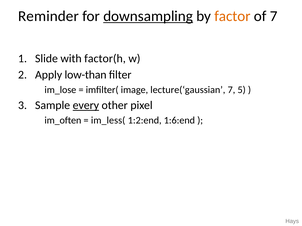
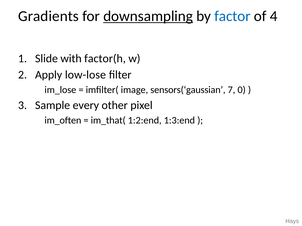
Reminder: Reminder -> Gradients (48, 16)
factor colour: orange -> blue (232, 16)
of 7: 7 -> 4 (274, 16)
low-than: low-than -> low-lose (85, 75)
lecture(‘gaussian: lecture(‘gaussian -> sensors(‘gaussian (188, 90)
5: 5 -> 0 (242, 90)
every underline: present -> none (86, 106)
im_less(: im_less( -> im_that( (108, 121)
1:6:end: 1:6:end -> 1:3:end (179, 121)
